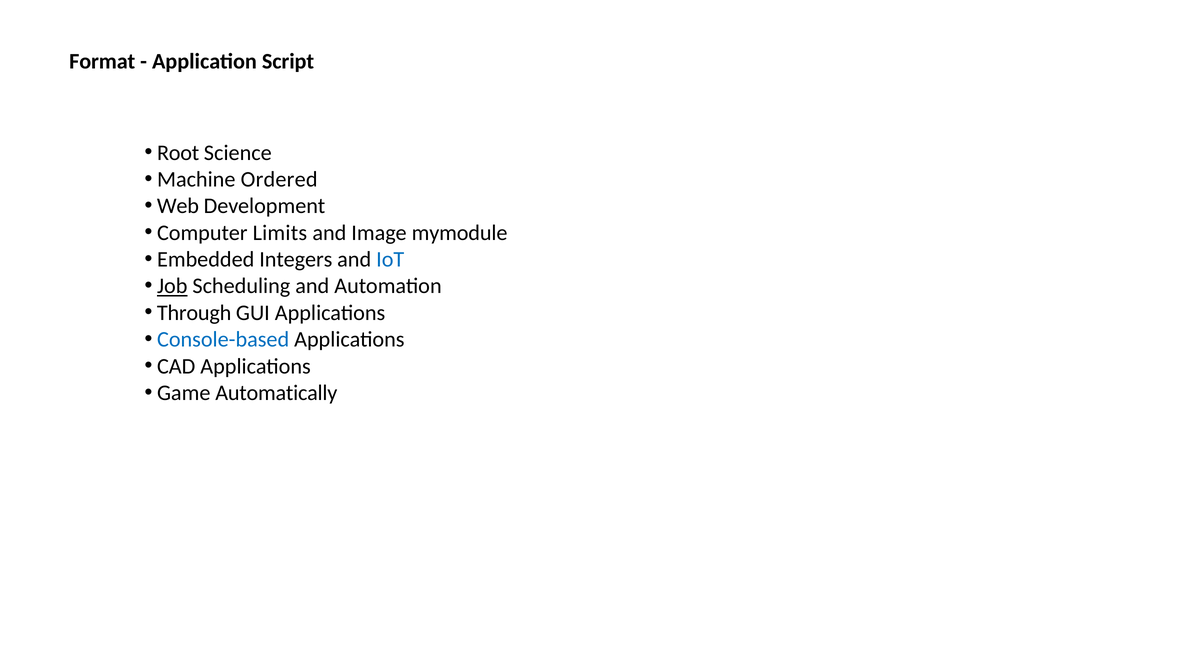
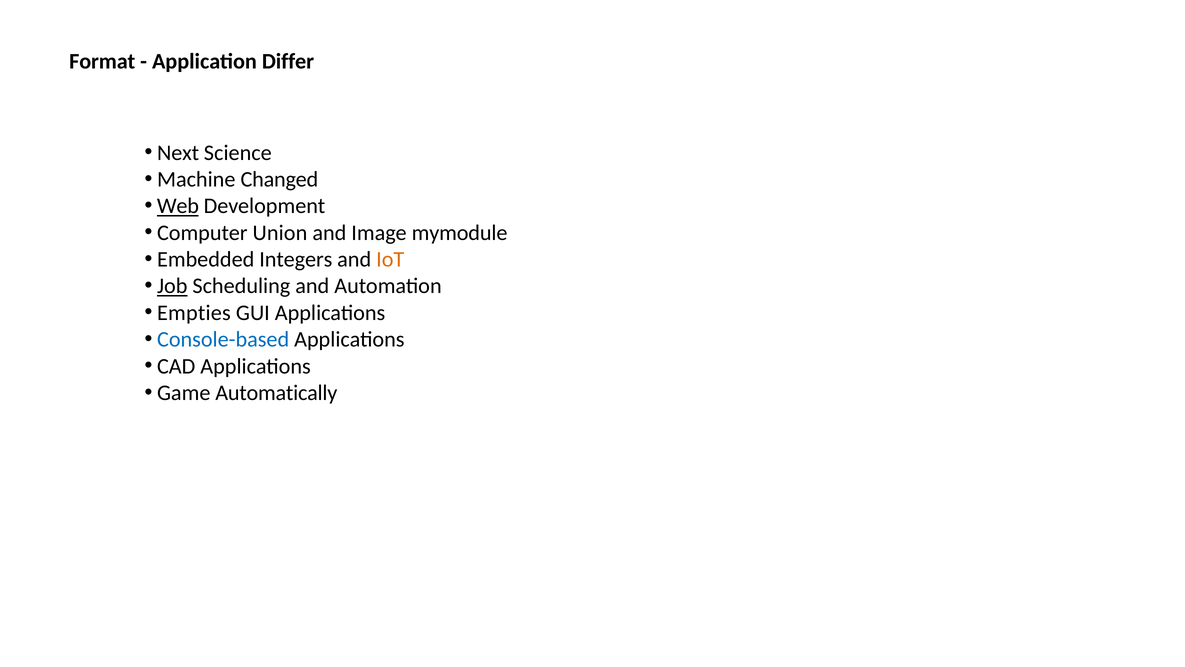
Script: Script -> Differ (288, 62)
Root: Root -> Next (178, 153)
Ordered: Ordered -> Changed (279, 179)
Web underline: none -> present (178, 206)
Limits: Limits -> Union (280, 233)
IoT colour: blue -> orange (390, 259)
Through: Through -> Empties (194, 313)
